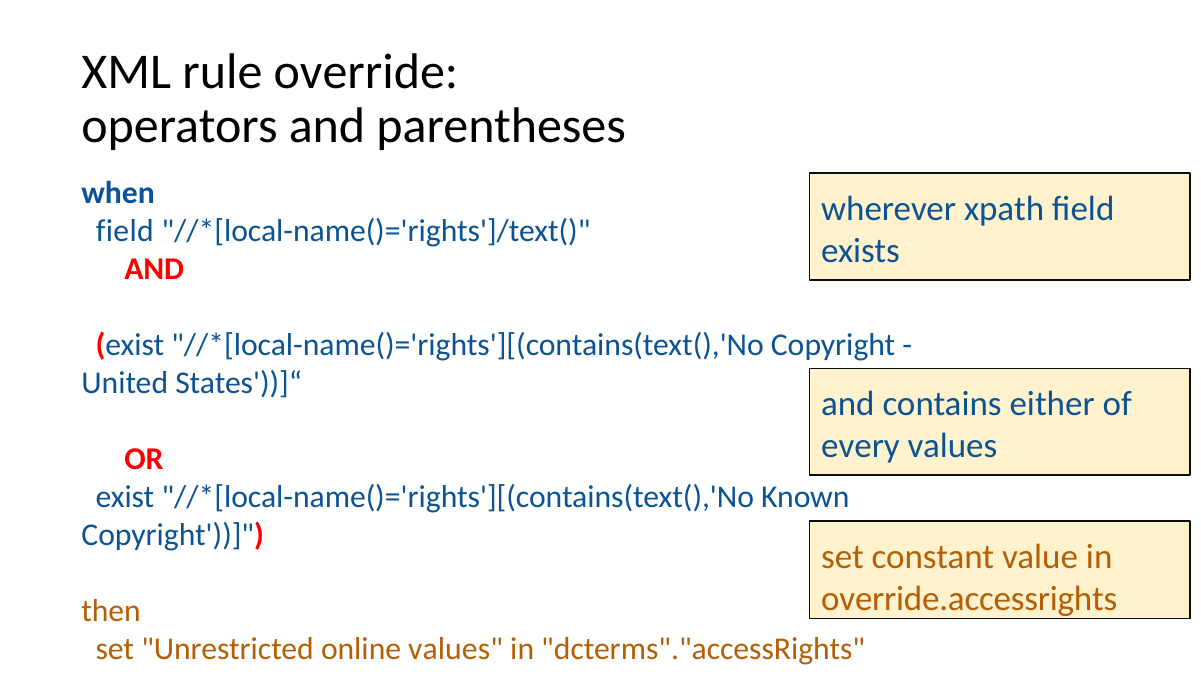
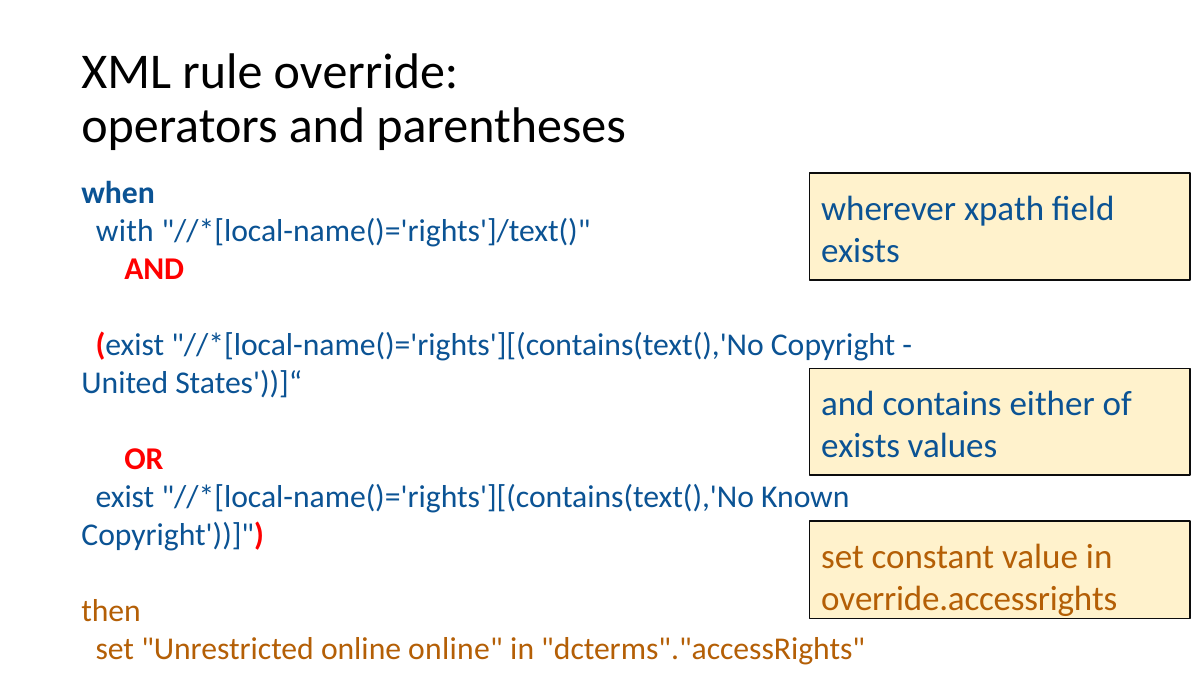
field: field -> with (125, 231)
every: every -> exists (861, 445)
online values: values -> online (455, 649)
